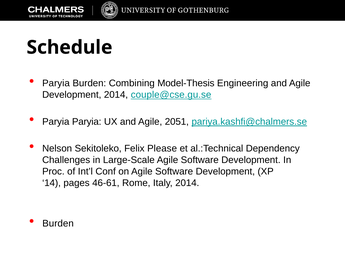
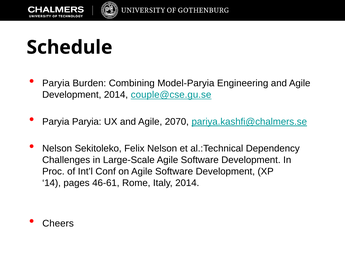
Model-Thesis: Model-Thesis -> Model-Paryia (186, 83)
2051: 2051 -> 2070 (177, 122)
Felix Please: Please -> Nelson (162, 148)
Burden: Burden -> Cheers (58, 223)
